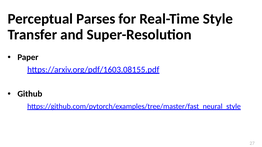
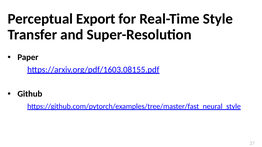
Parses: Parses -> Export (96, 19)
